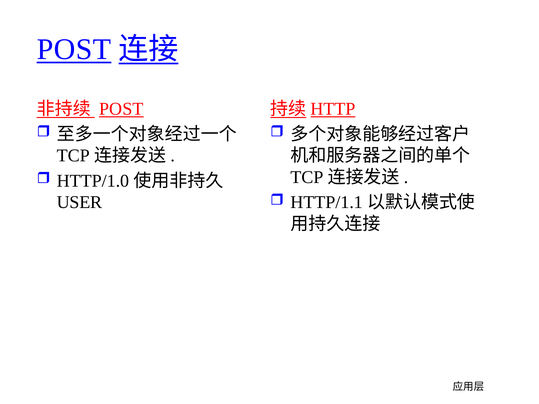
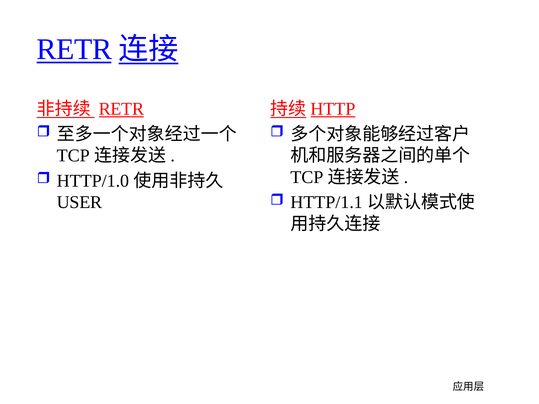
POST: POST -> RETR (74, 49)
POST: POST -> RETR (121, 109)
